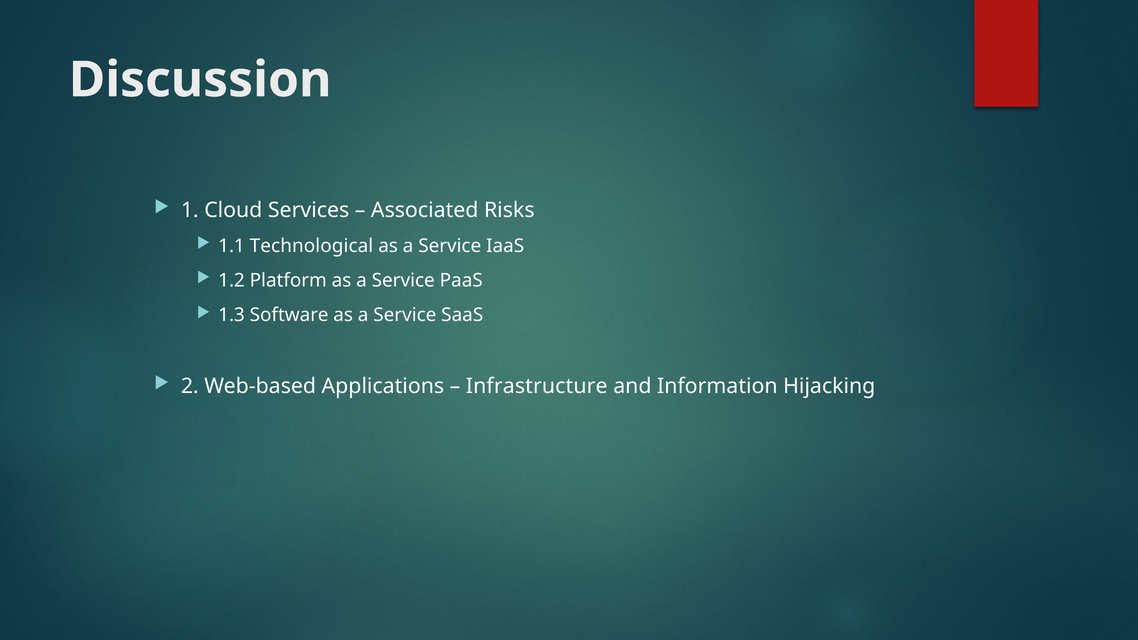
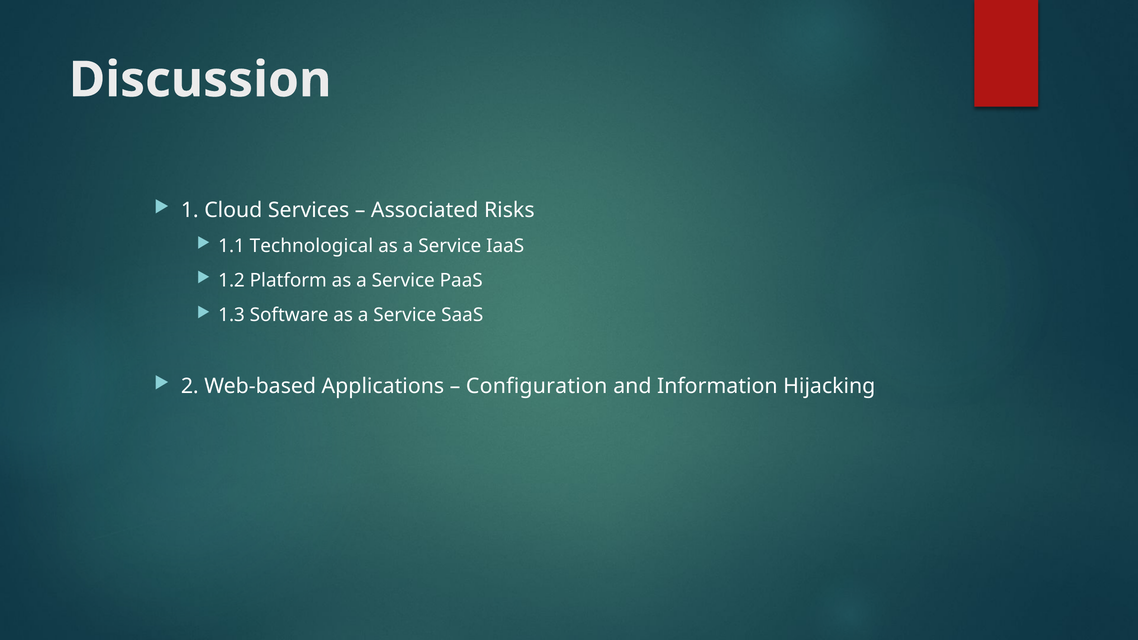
Infrastructure: Infrastructure -> Configuration (537, 386)
